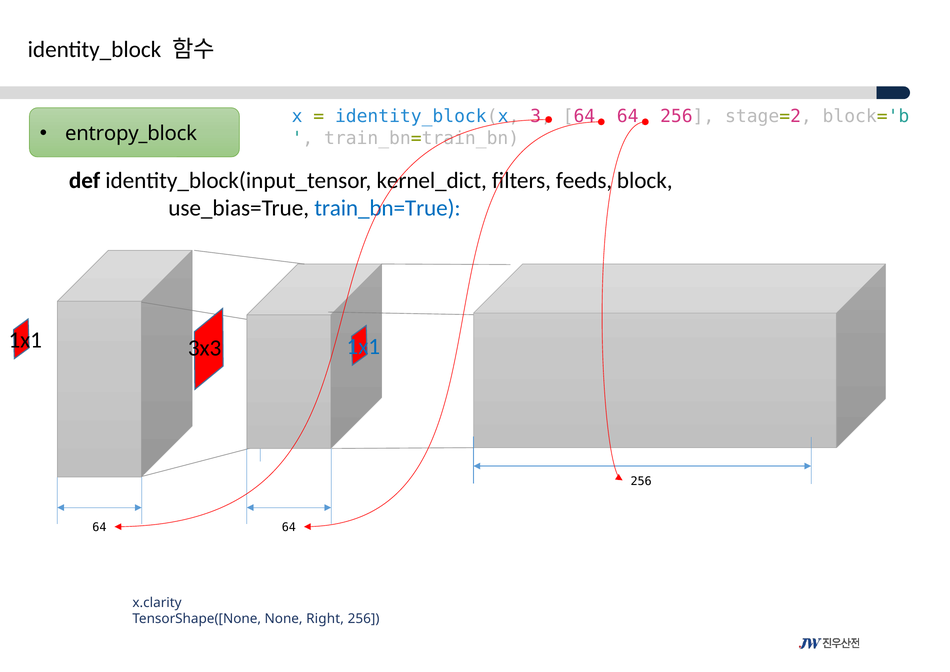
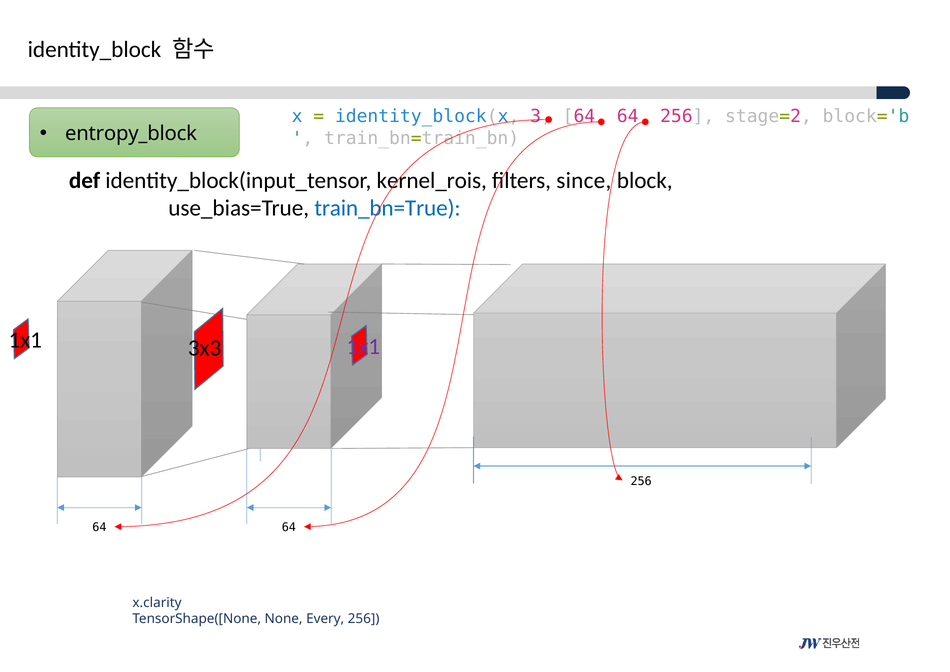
kernel_dict: kernel_dict -> kernel_rois (432, 180)
feeds: feeds -> since (584, 180)
1x1 colour: blue -> purple (363, 347)
Right: Right -> Every (325, 619)
